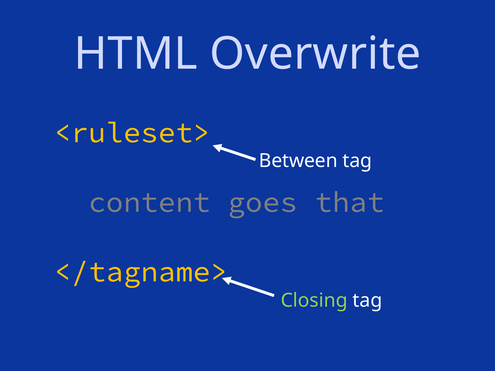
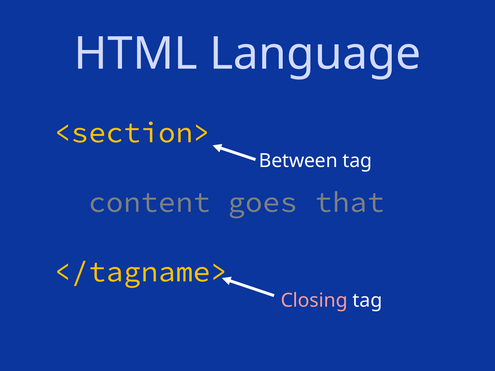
Overwrite: Overwrite -> Language (315, 54)
<ruleset>: <ruleset> -> <section> (132, 133)
Closing colour: light green -> pink (314, 301)
